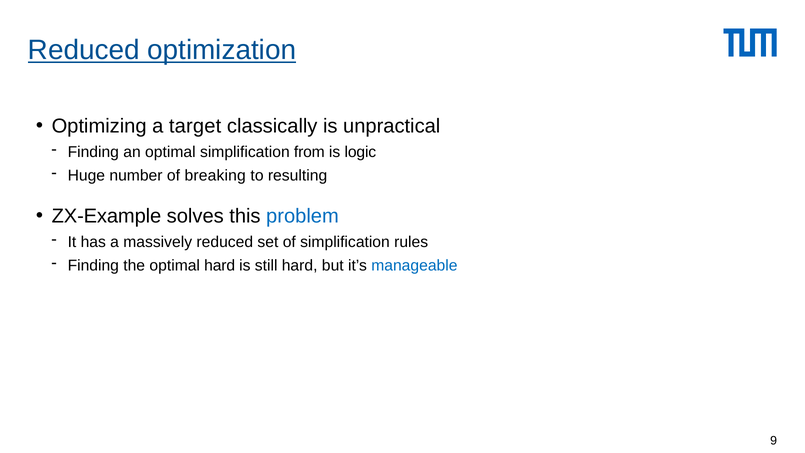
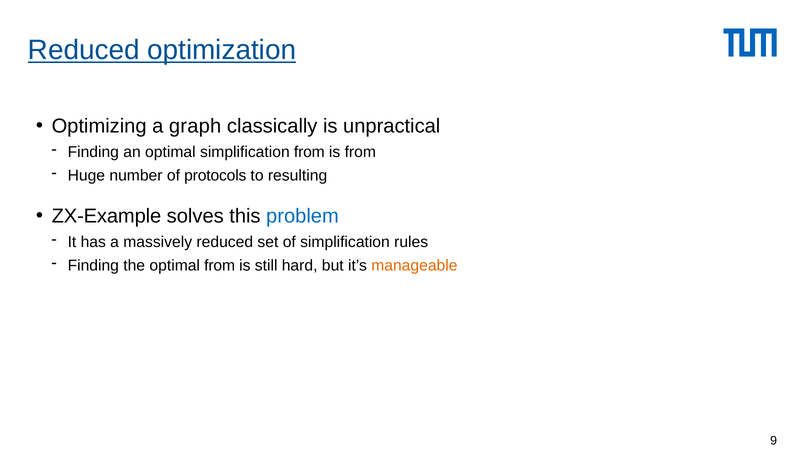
target: target -> graph (195, 126)
is logic: logic -> from (360, 152)
breaking: breaking -> protocols (215, 175)
optimal hard: hard -> from (220, 265)
manageable colour: blue -> orange (414, 265)
